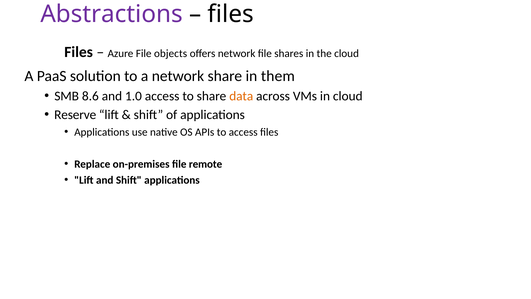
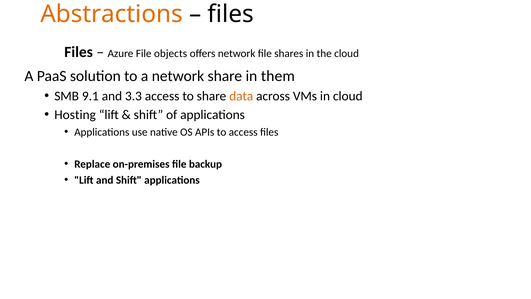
Abstractions colour: purple -> orange (112, 14)
8.6: 8.6 -> 9.1 (90, 96)
1.0: 1.0 -> 3.3 (133, 96)
Reserve: Reserve -> Hosting (75, 115)
remote: remote -> backup (205, 164)
